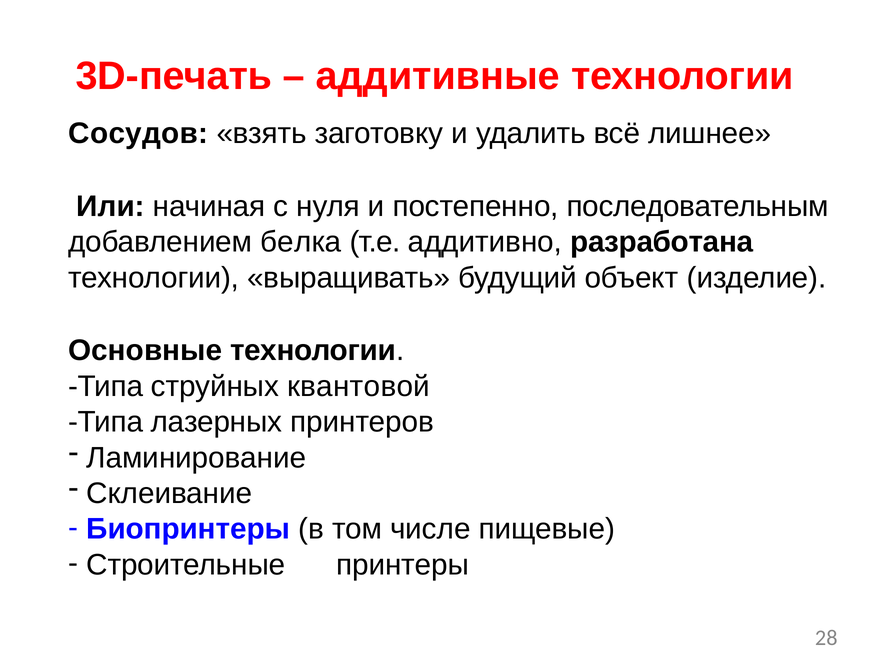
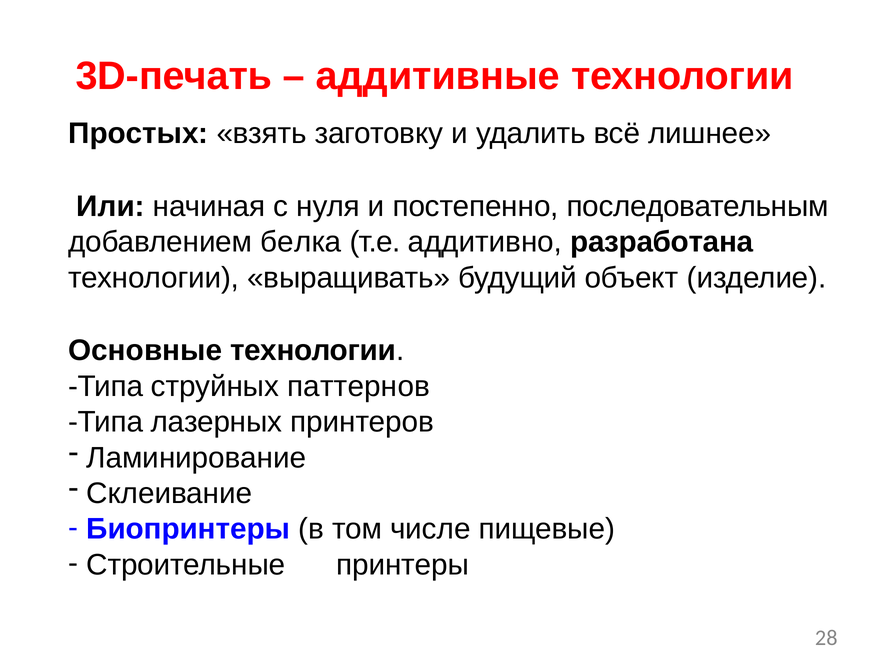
Сосудов: Сосудов -> Простых (138, 133)
квантовой: квантовой -> паттернов (359, 386)
